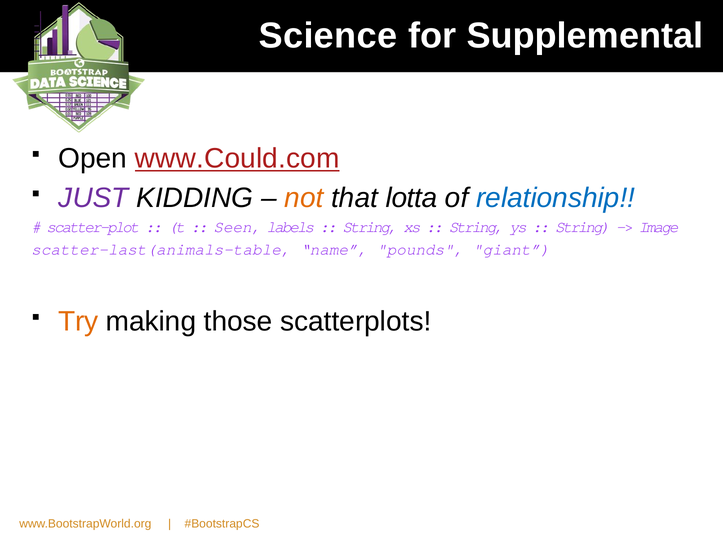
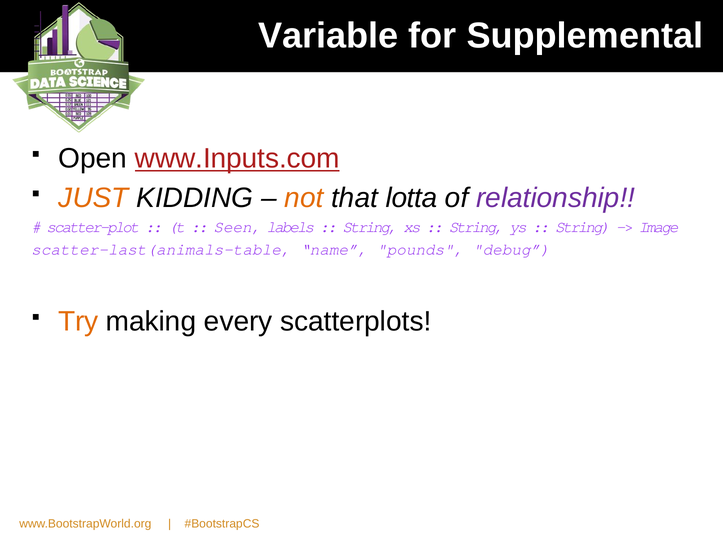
Science: Science -> Variable (328, 36)
www.Could.com: www.Could.com -> www.Inputs.com (237, 159)
JUST colour: purple -> orange (94, 198)
relationship colour: blue -> purple (556, 198)
giant: giant -> debug (512, 249)
those: those -> every (238, 322)
